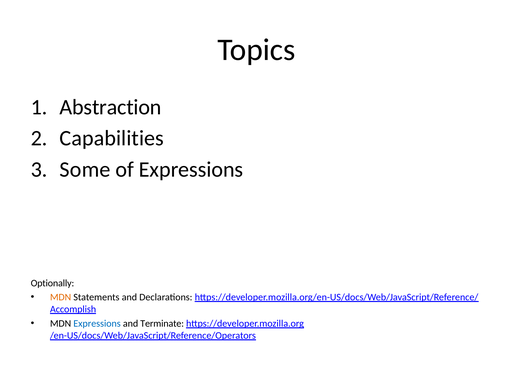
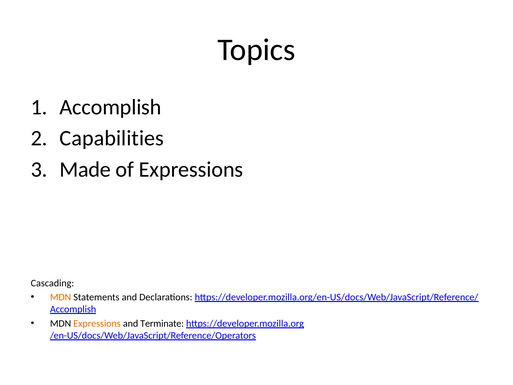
Abstraction: Abstraction -> Accomplish (111, 107)
Some: Some -> Made (85, 169)
Optionally: Optionally -> Cascading (52, 283)
Expressions colour: blue -> orange (97, 323)
